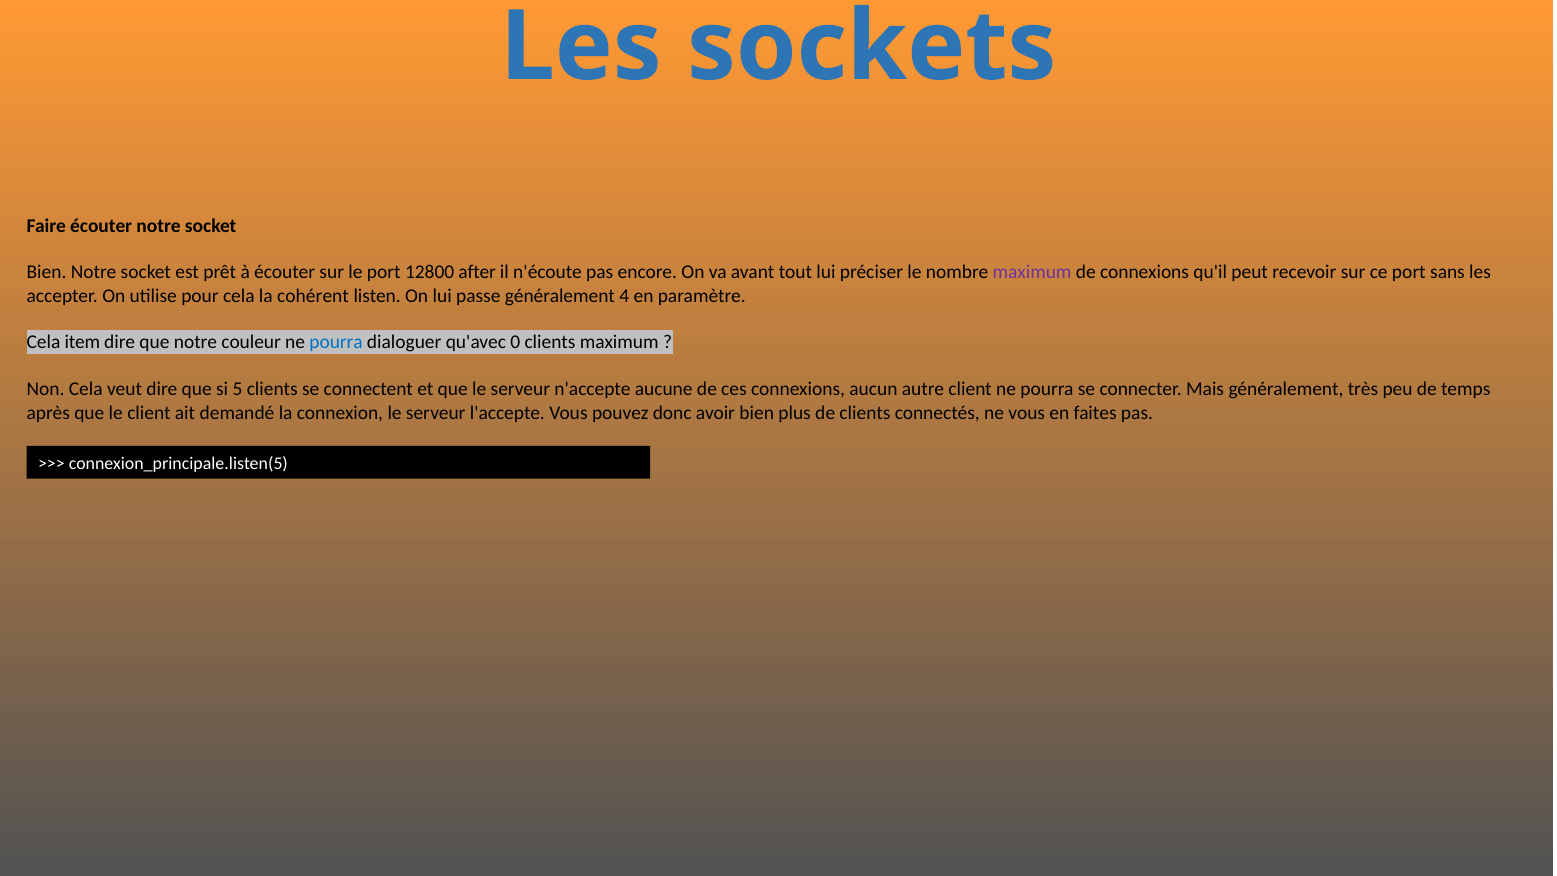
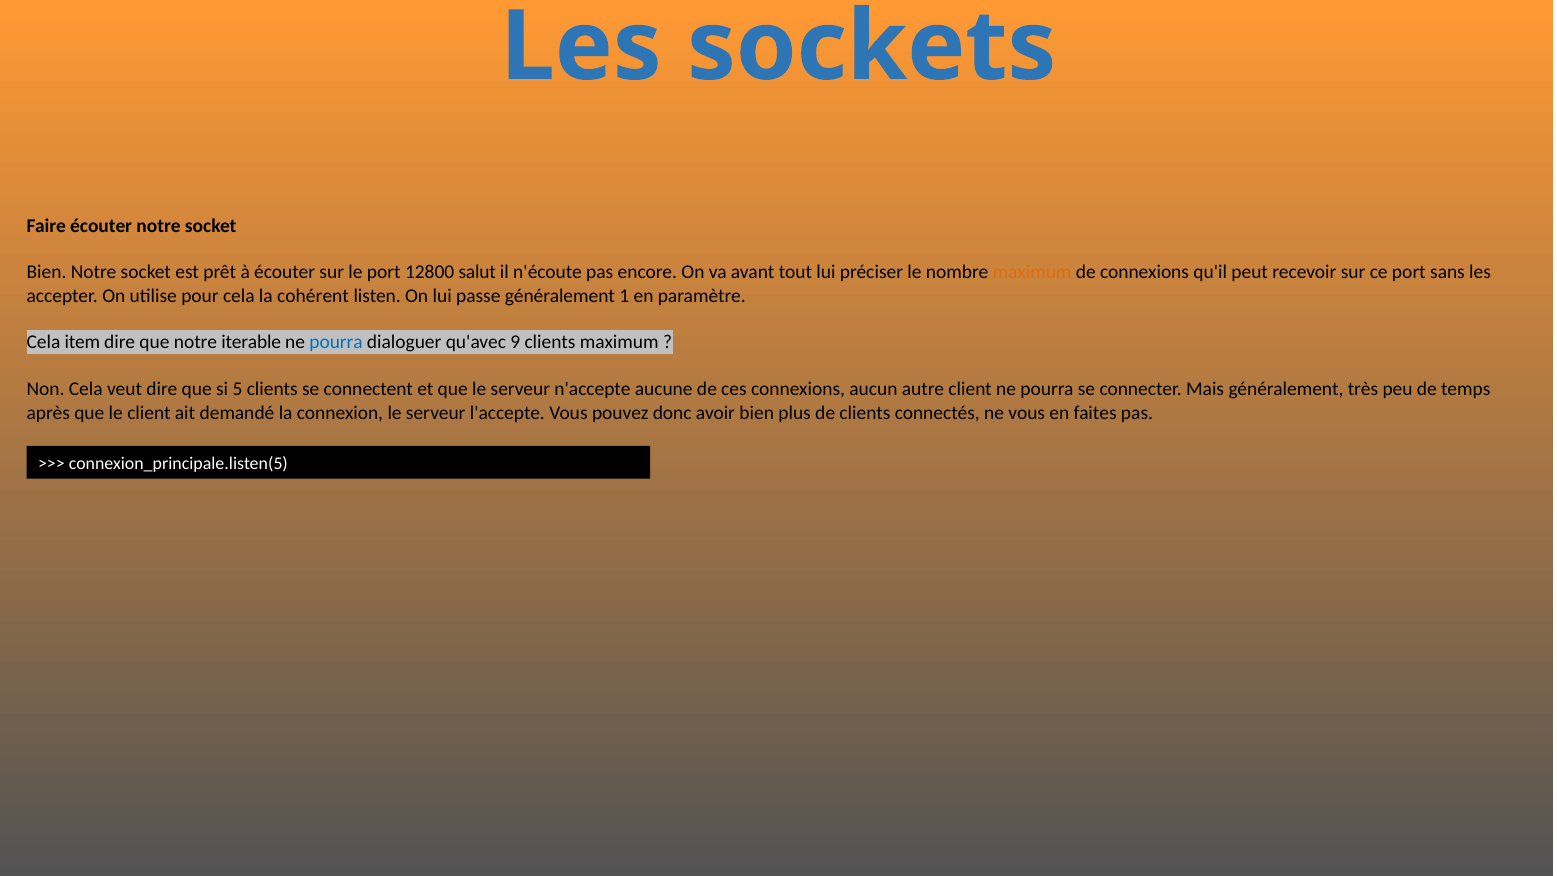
after: after -> salut (477, 272)
maximum colour: purple -> orange (1032, 272)
4: 4 -> 1 (624, 296)
couleur: couleur -> iterable (251, 342)
0: 0 -> 9 (515, 342)
